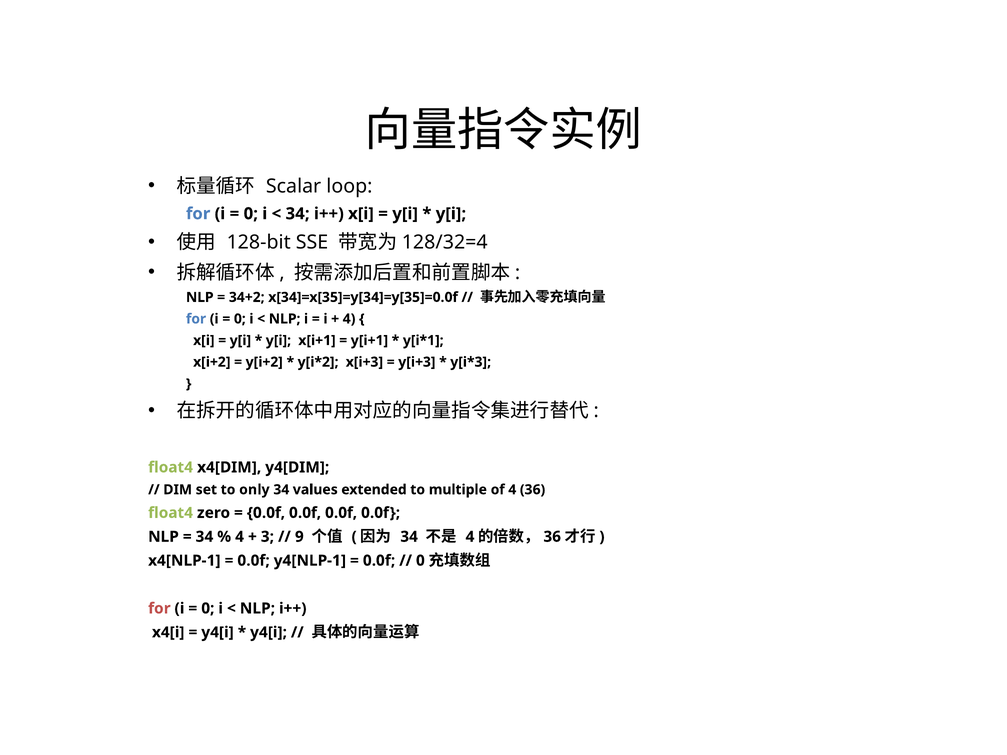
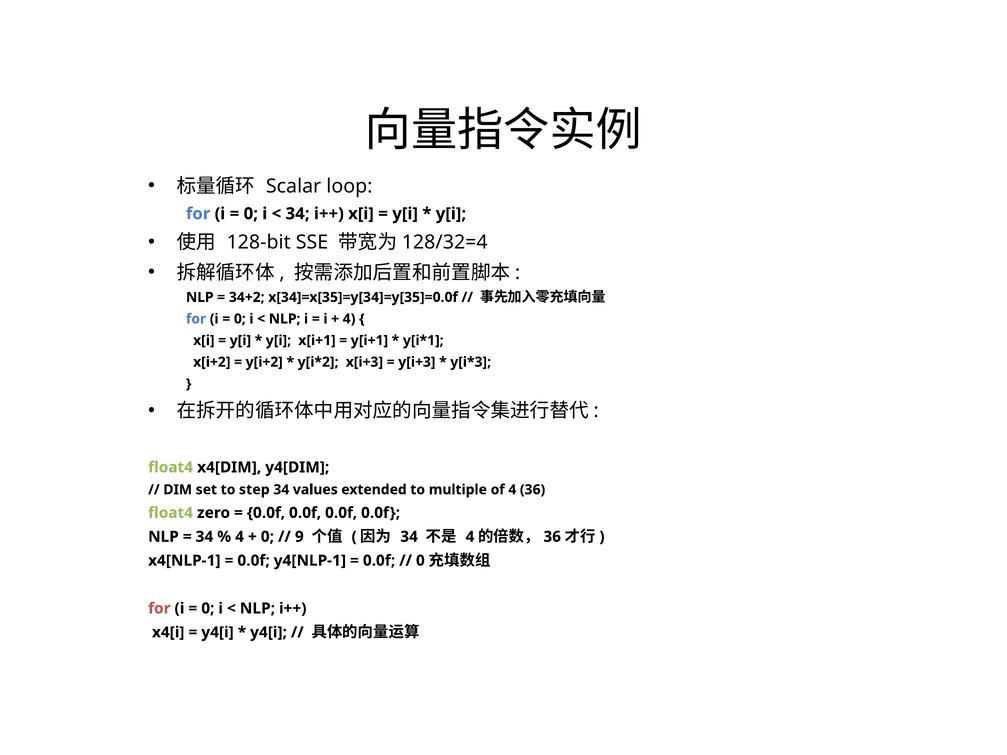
only: only -> step (254, 490)
3: 3 -> 0 (267, 537)
